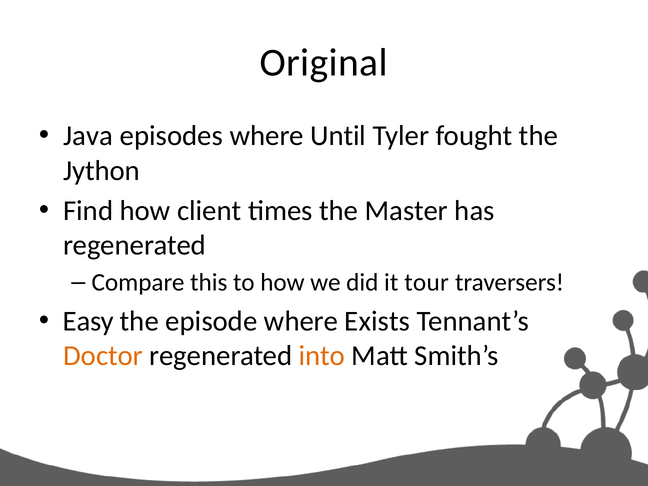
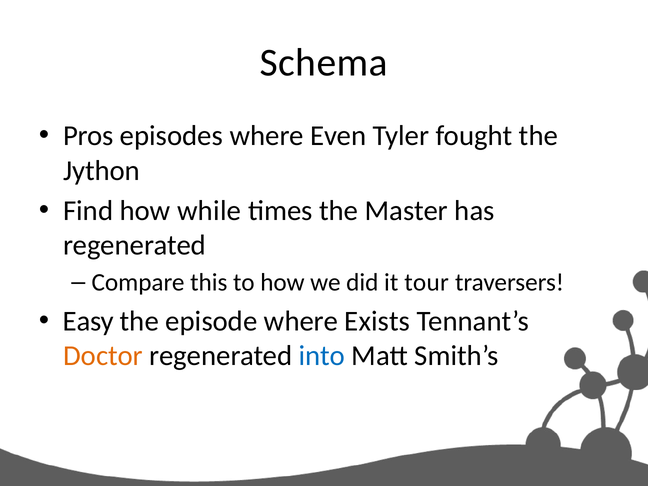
Original: Original -> Schema (324, 63)
Java: Java -> Pros (88, 136)
Until: Until -> Even (338, 136)
client: client -> while (209, 211)
into colour: orange -> blue (322, 356)
